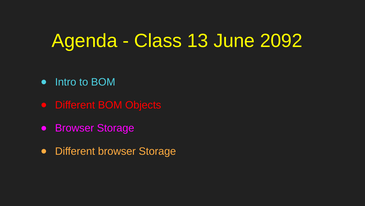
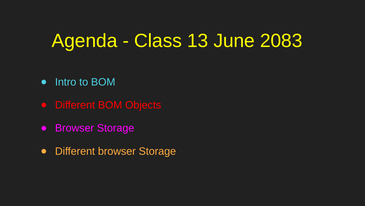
2092: 2092 -> 2083 (281, 41)
